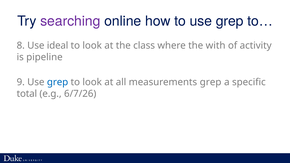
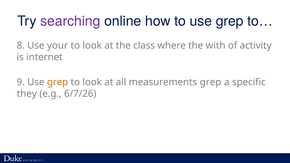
ideal: ideal -> your (57, 46)
pipeline: pipeline -> internet (44, 57)
grep colour: blue -> orange (58, 82)
total: total -> they (27, 94)
